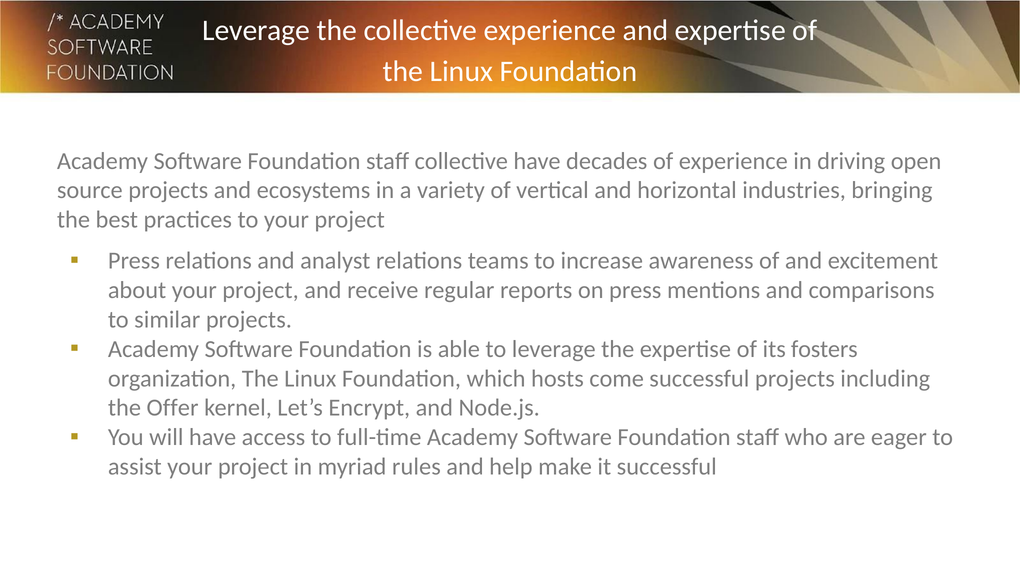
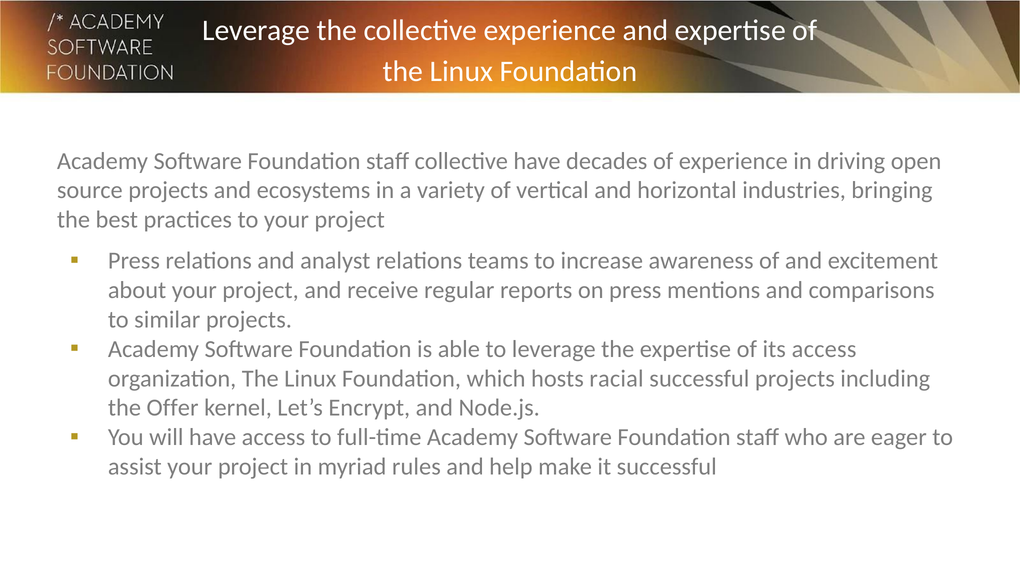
its fosters: fosters -> access (824, 349)
come: come -> racial (616, 378)
